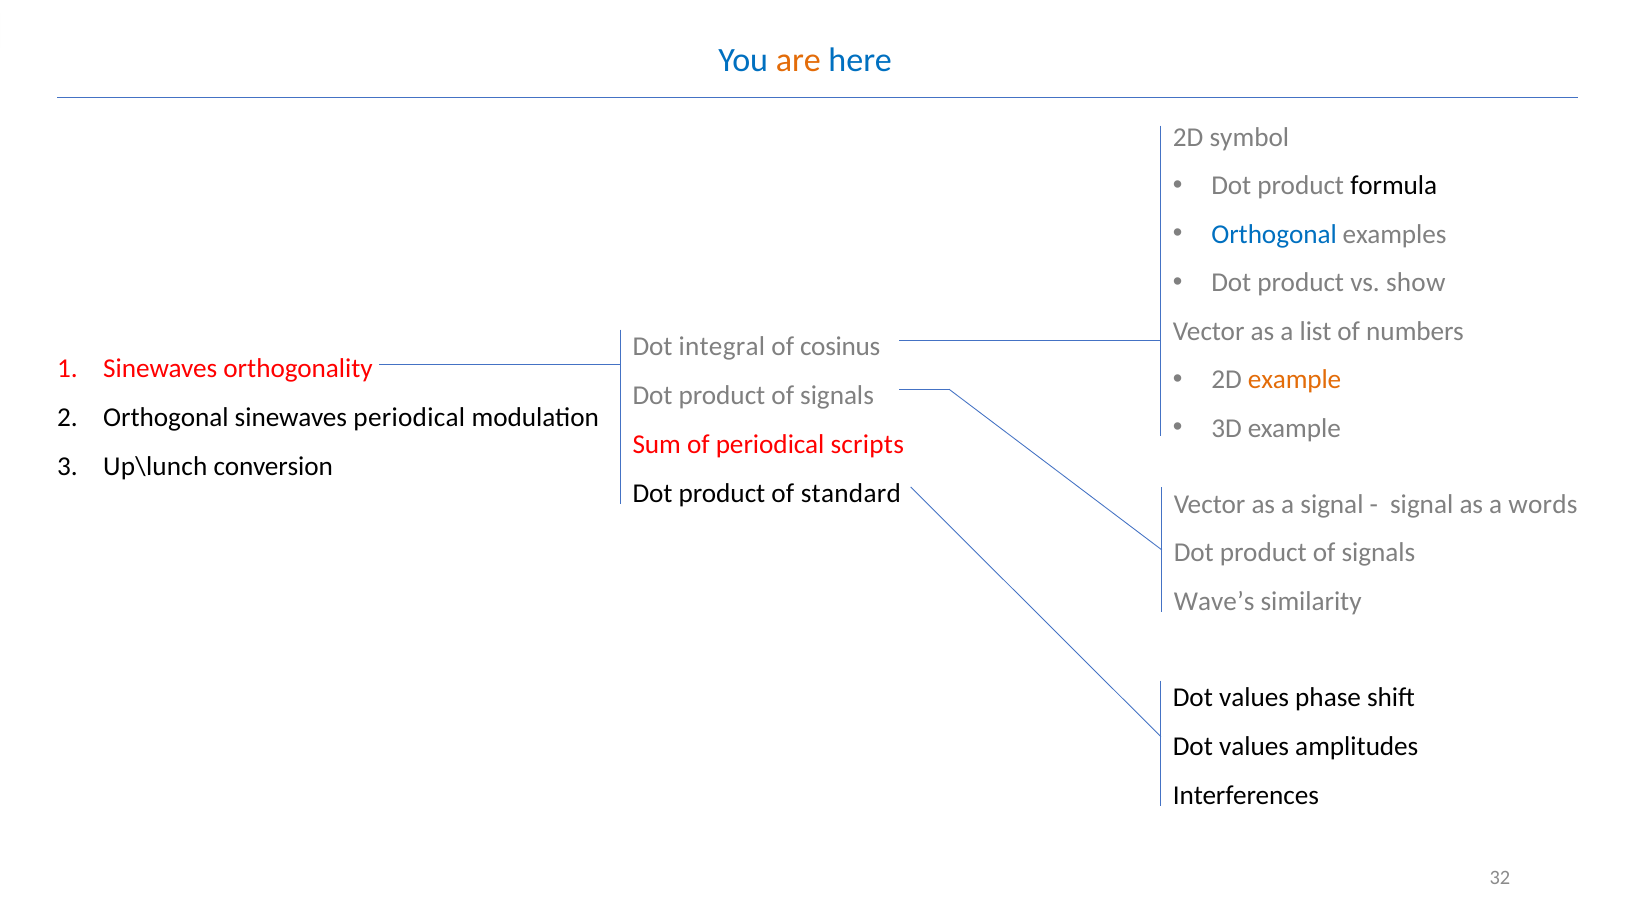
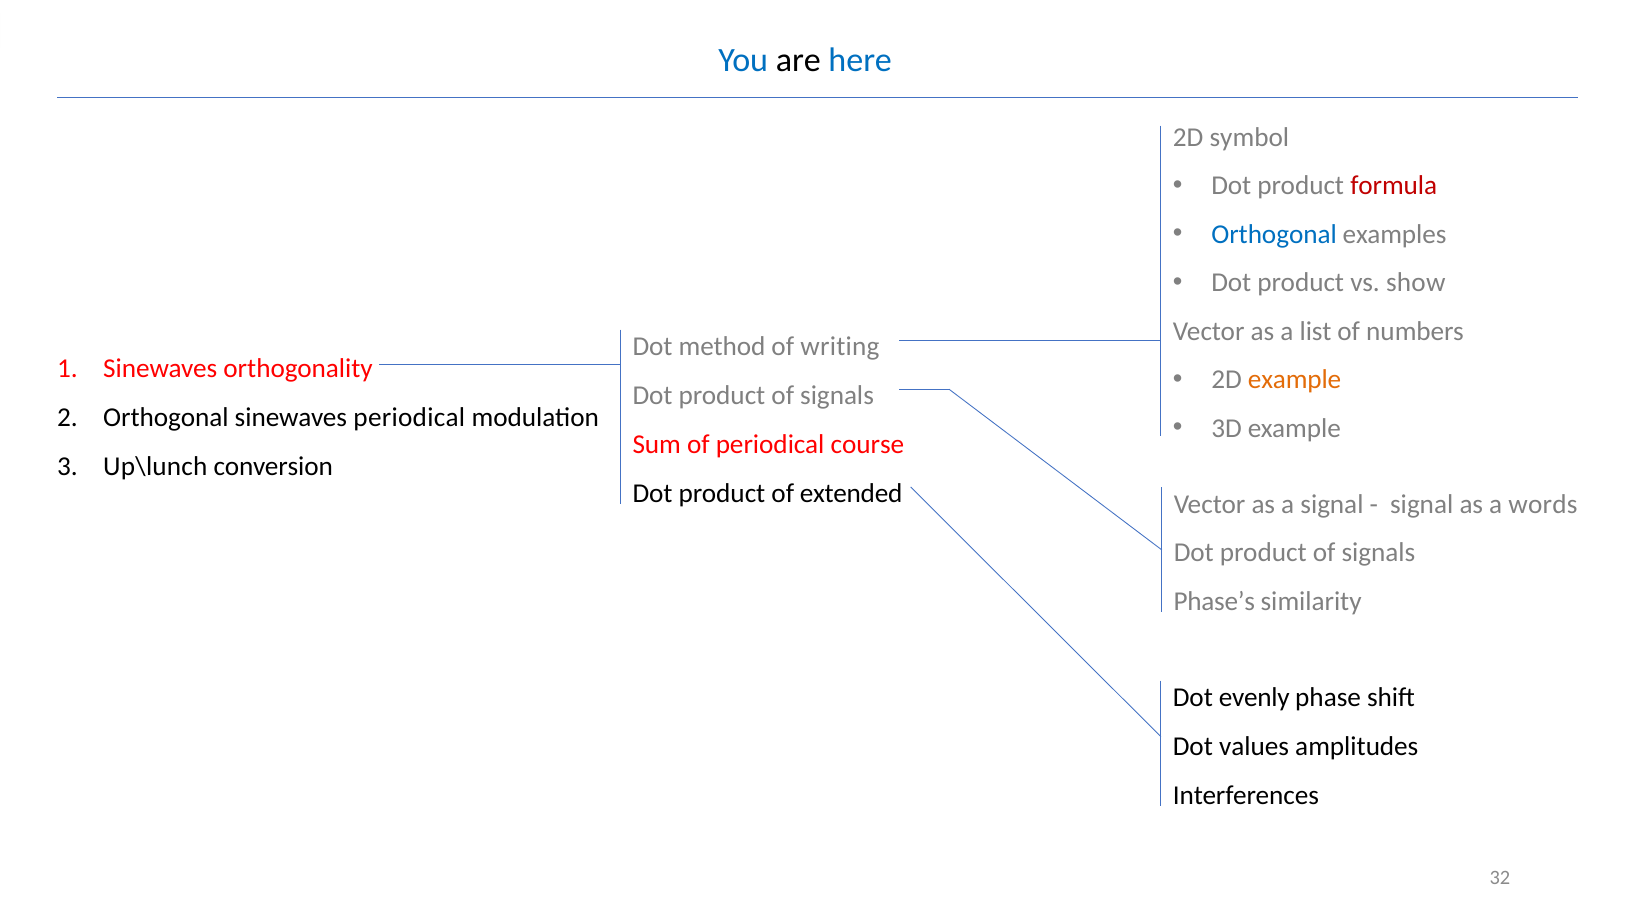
are colour: orange -> black (798, 61)
formula colour: black -> red (1394, 186)
integral: integral -> method (722, 347)
cosinus: cosinus -> writing (840, 347)
scripts: scripts -> course (867, 445)
standard: standard -> extended (851, 494)
Wave’s: Wave’s -> Phase’s (1214, 602)
values: values -> evenly (1254, 698)
